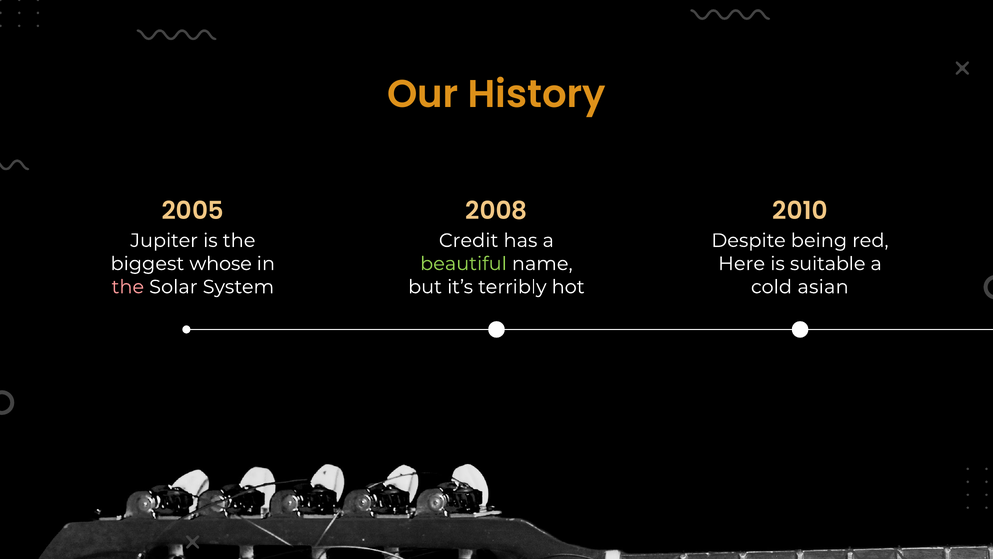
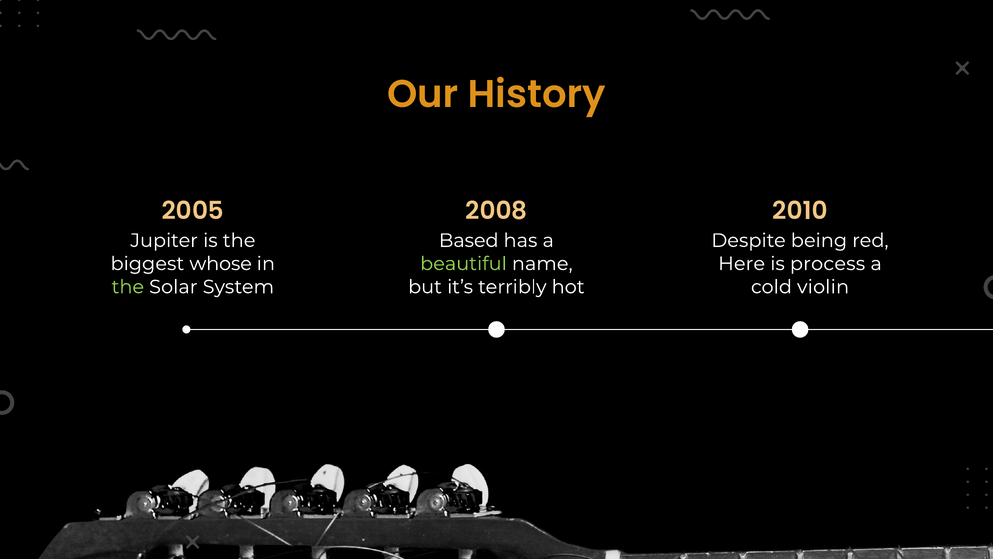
Credit: Credit -> Based (469, 240)
suitable: suitable -> process (828, 264)
the colour: pink -> light green (128, 287)
asian: asian -> violin (823, 287)
